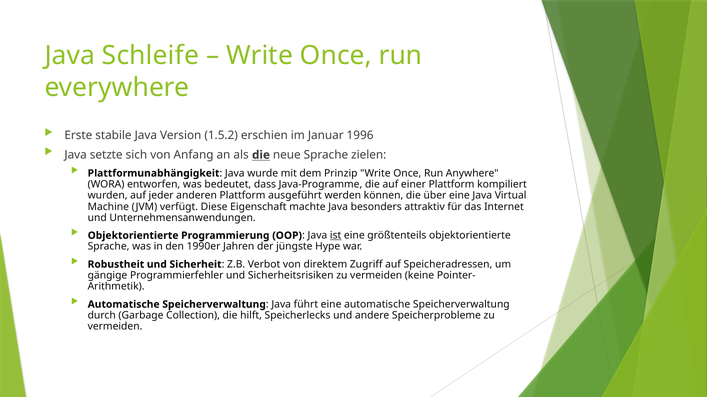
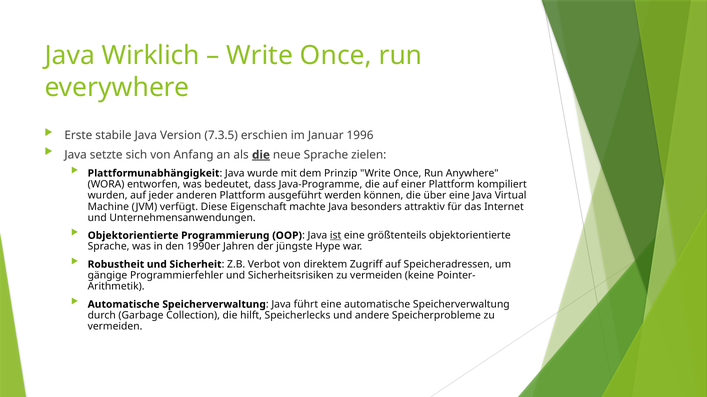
Schleife: Schleife -> Wirklich (151, 56)
1.5.2: 1.5.2 -> 7.3.5 (221, 136)
die underline: none -> present (261, 155)
